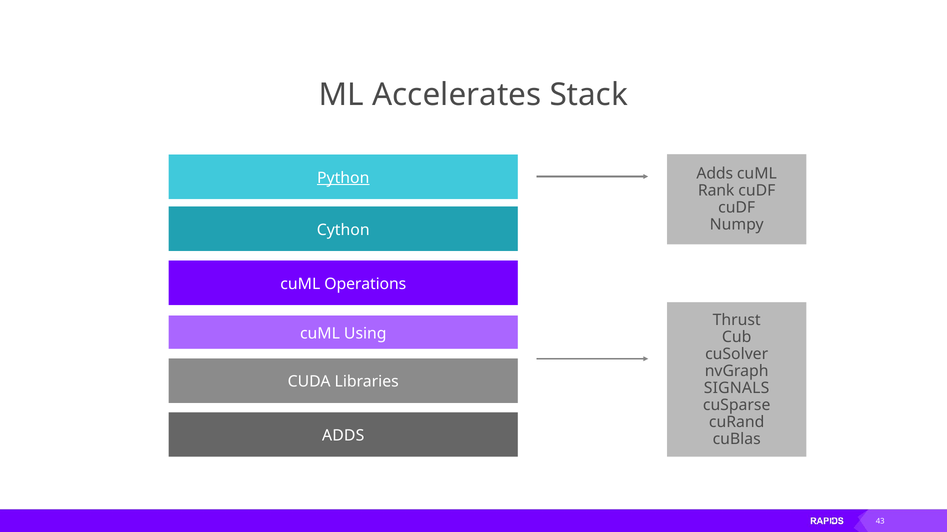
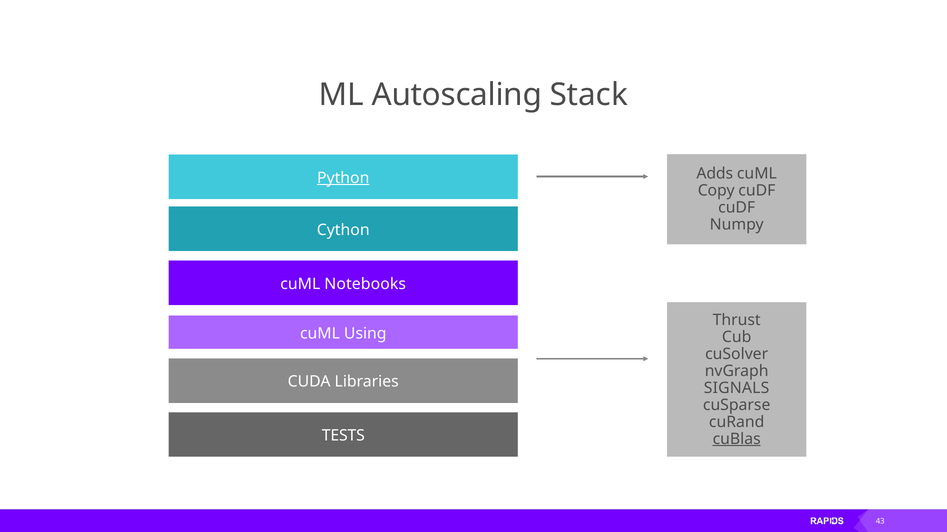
Accelerates: Accelerates -> Autoscaling (457, 95)
Rank: Rank -> Copy (716, 191)
Operations: Operations -> Notebooks (365, 284)
ADDS: ADDS -> TESTS (343, 436)
cuBlas underline: none -> present (737, 439)
